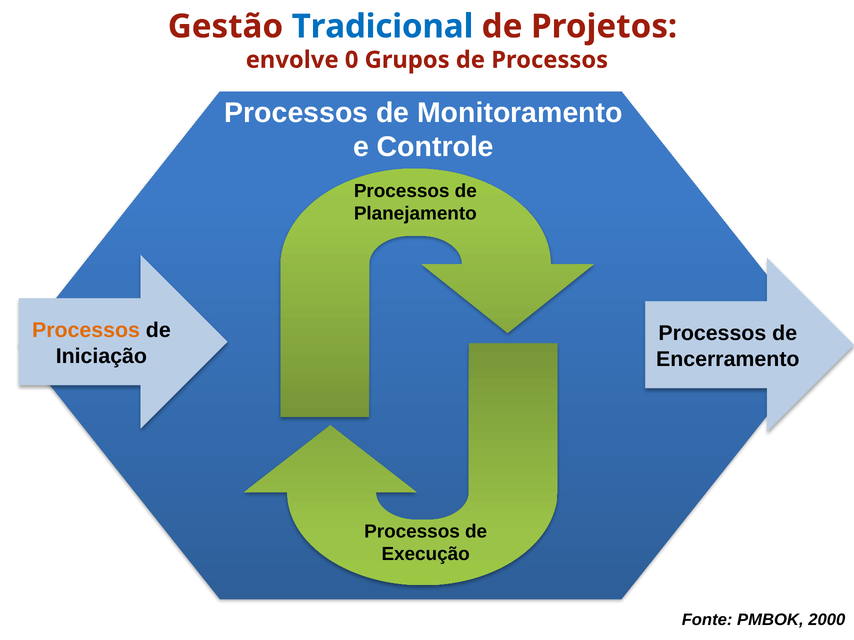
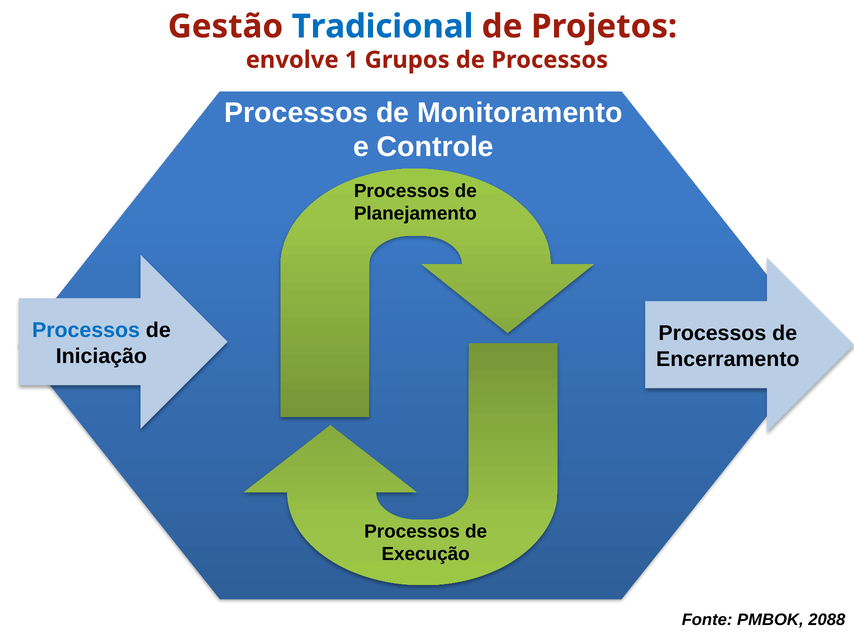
0: 0 -> 1 (352, 60)
Processos colour: orange -> blue (86, 331)
2000: 2000 -> 2088 (827, 620)
